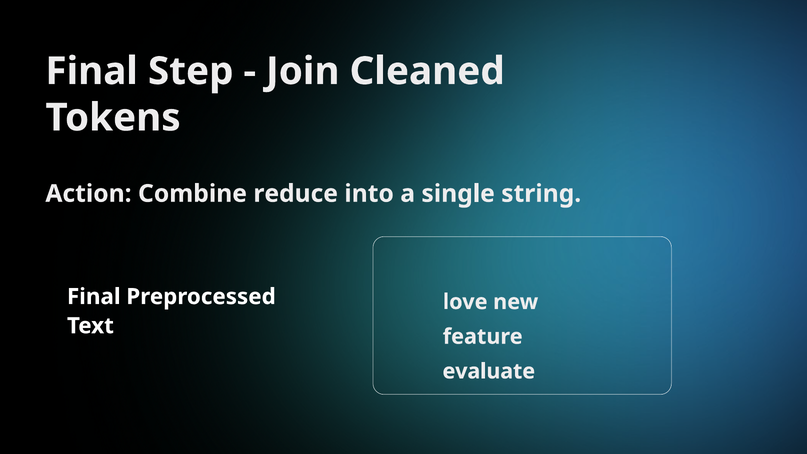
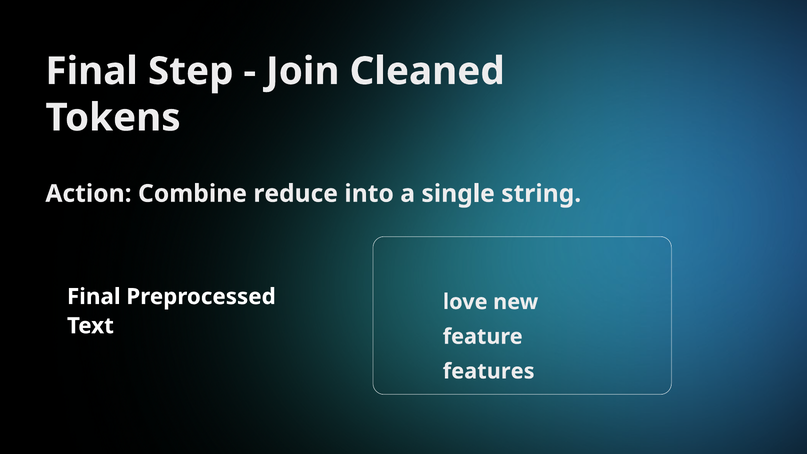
evaluate: evaluate -> features (489, 371)
